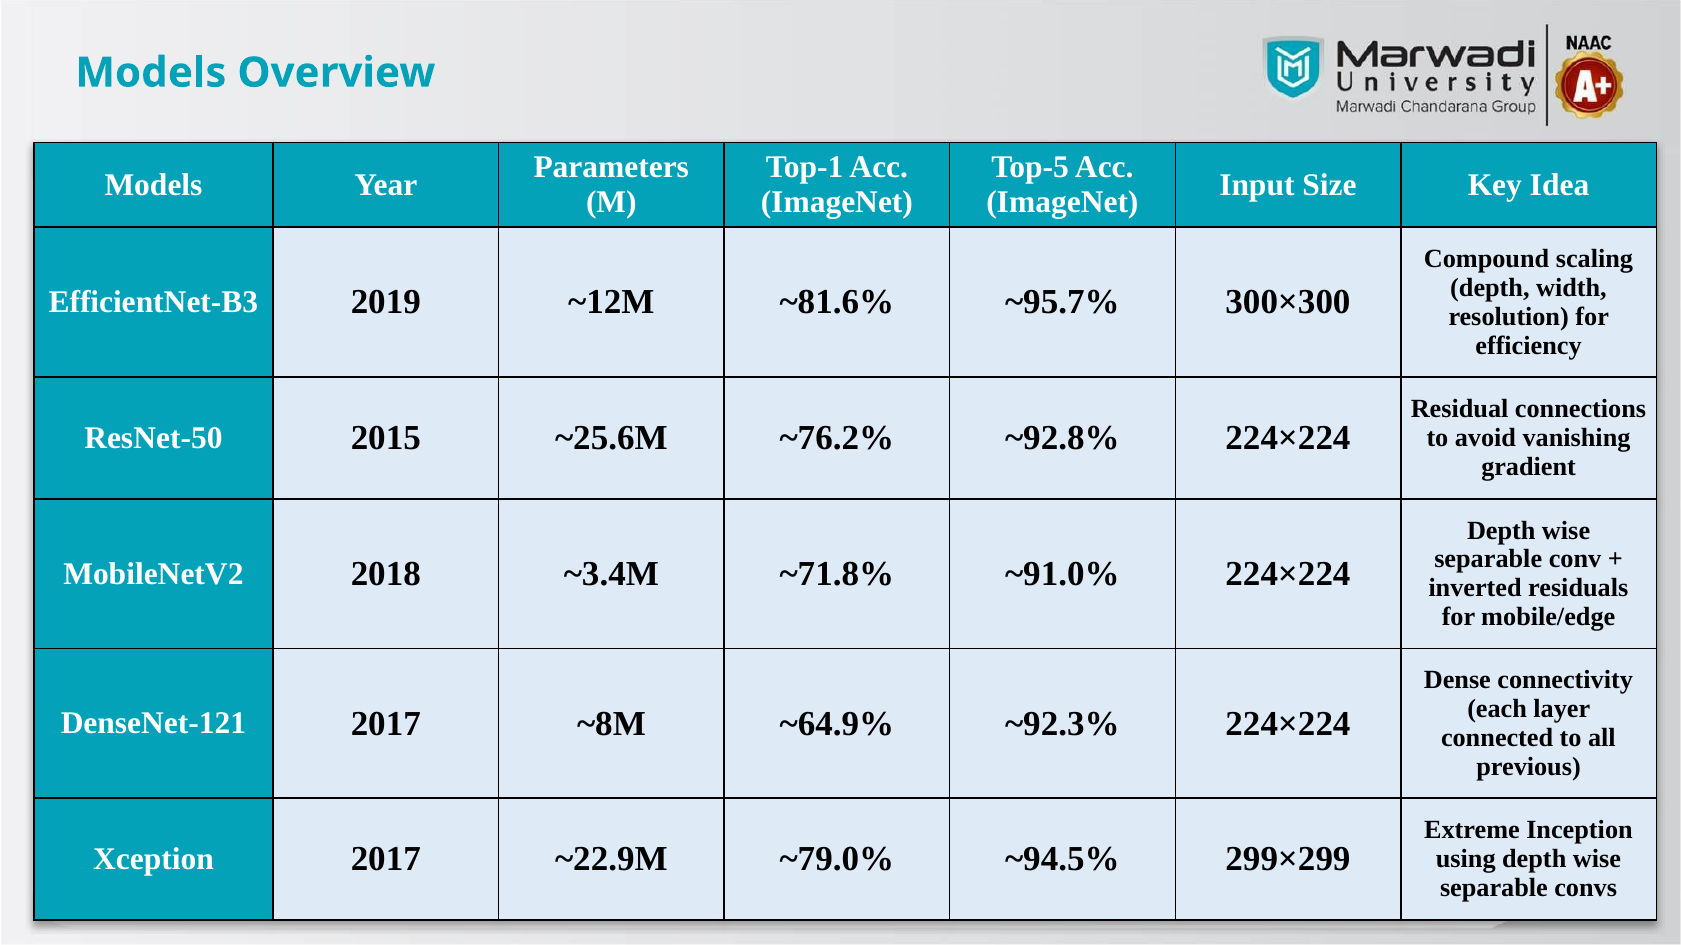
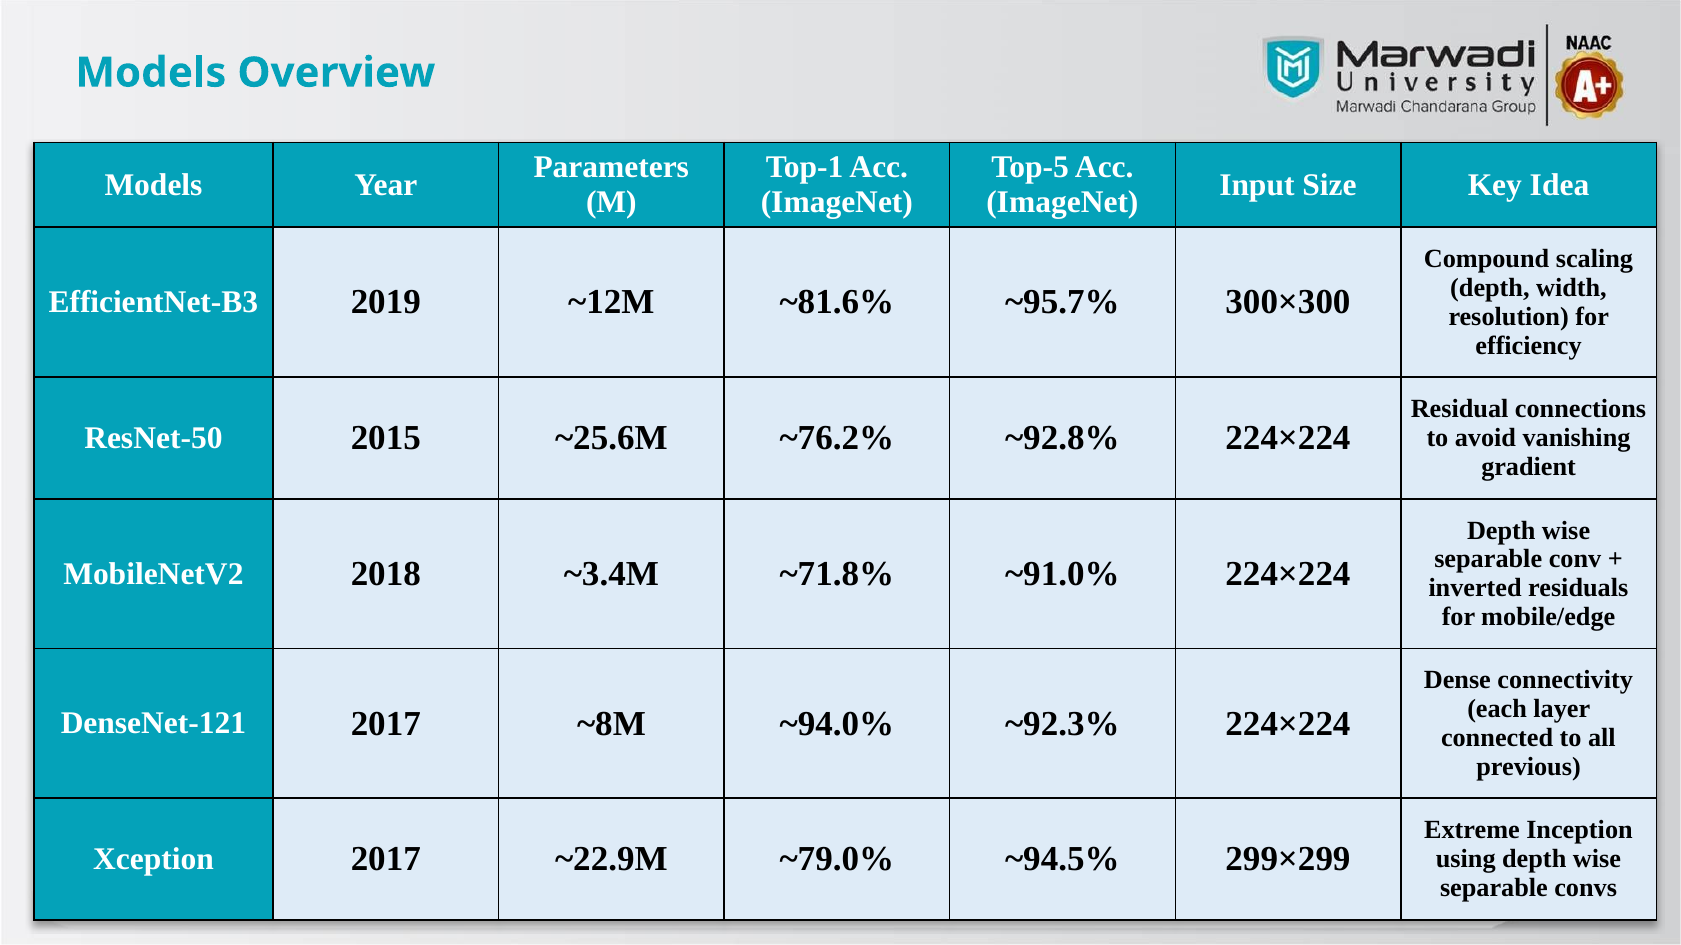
~64.9%: ~64.9% -> ~94.0% (837, 724)
